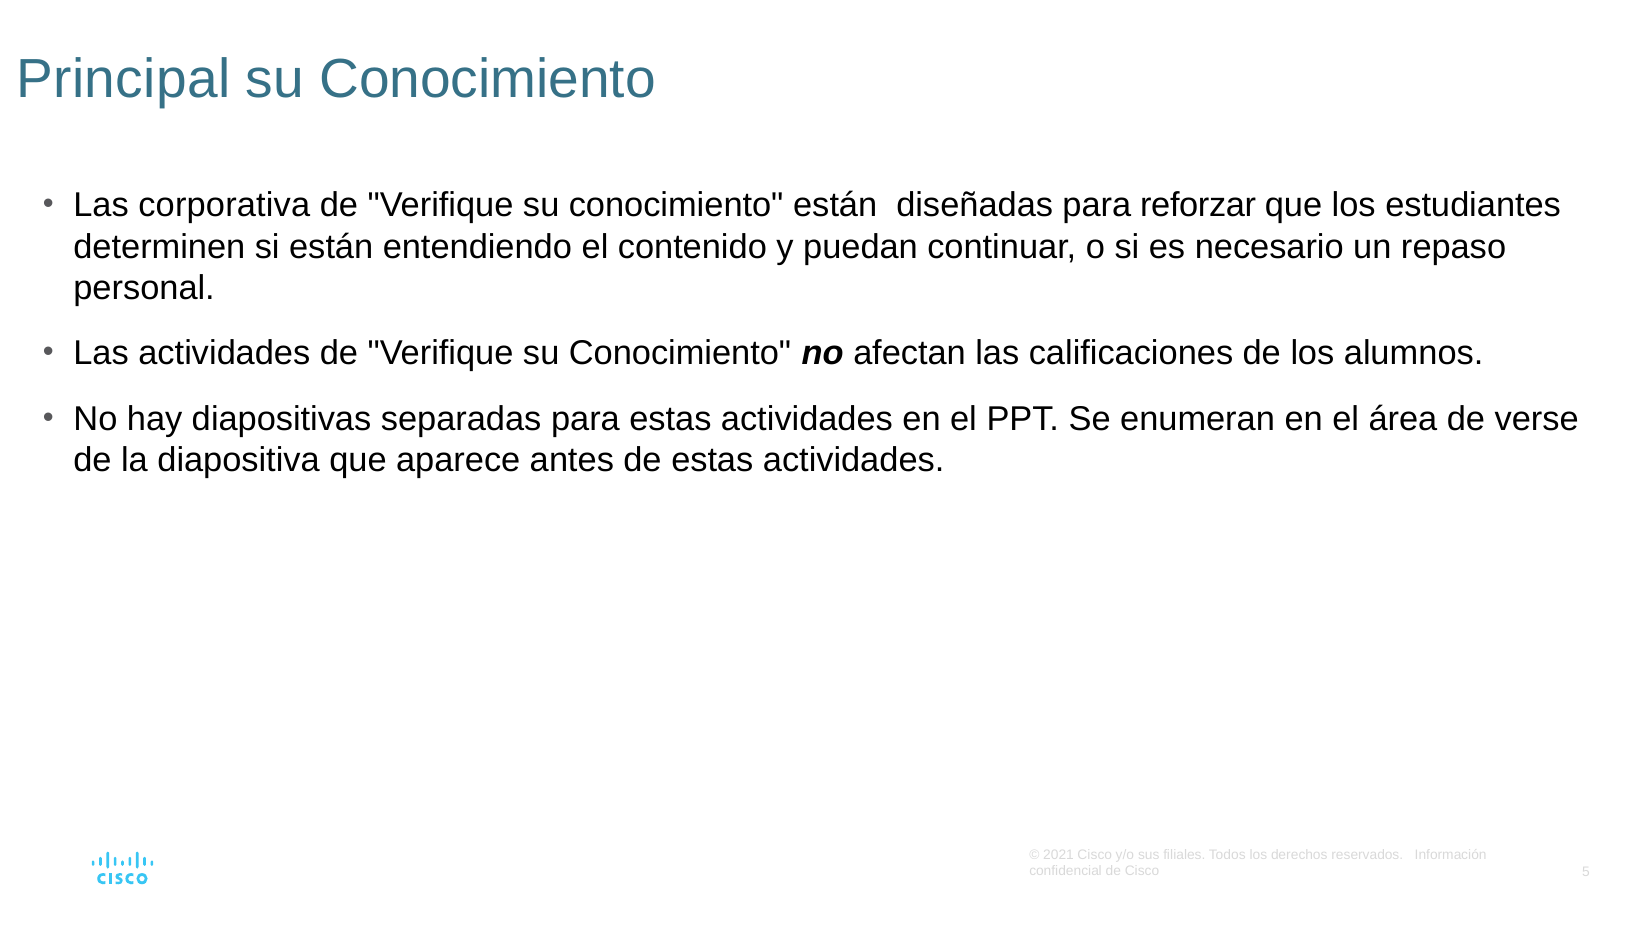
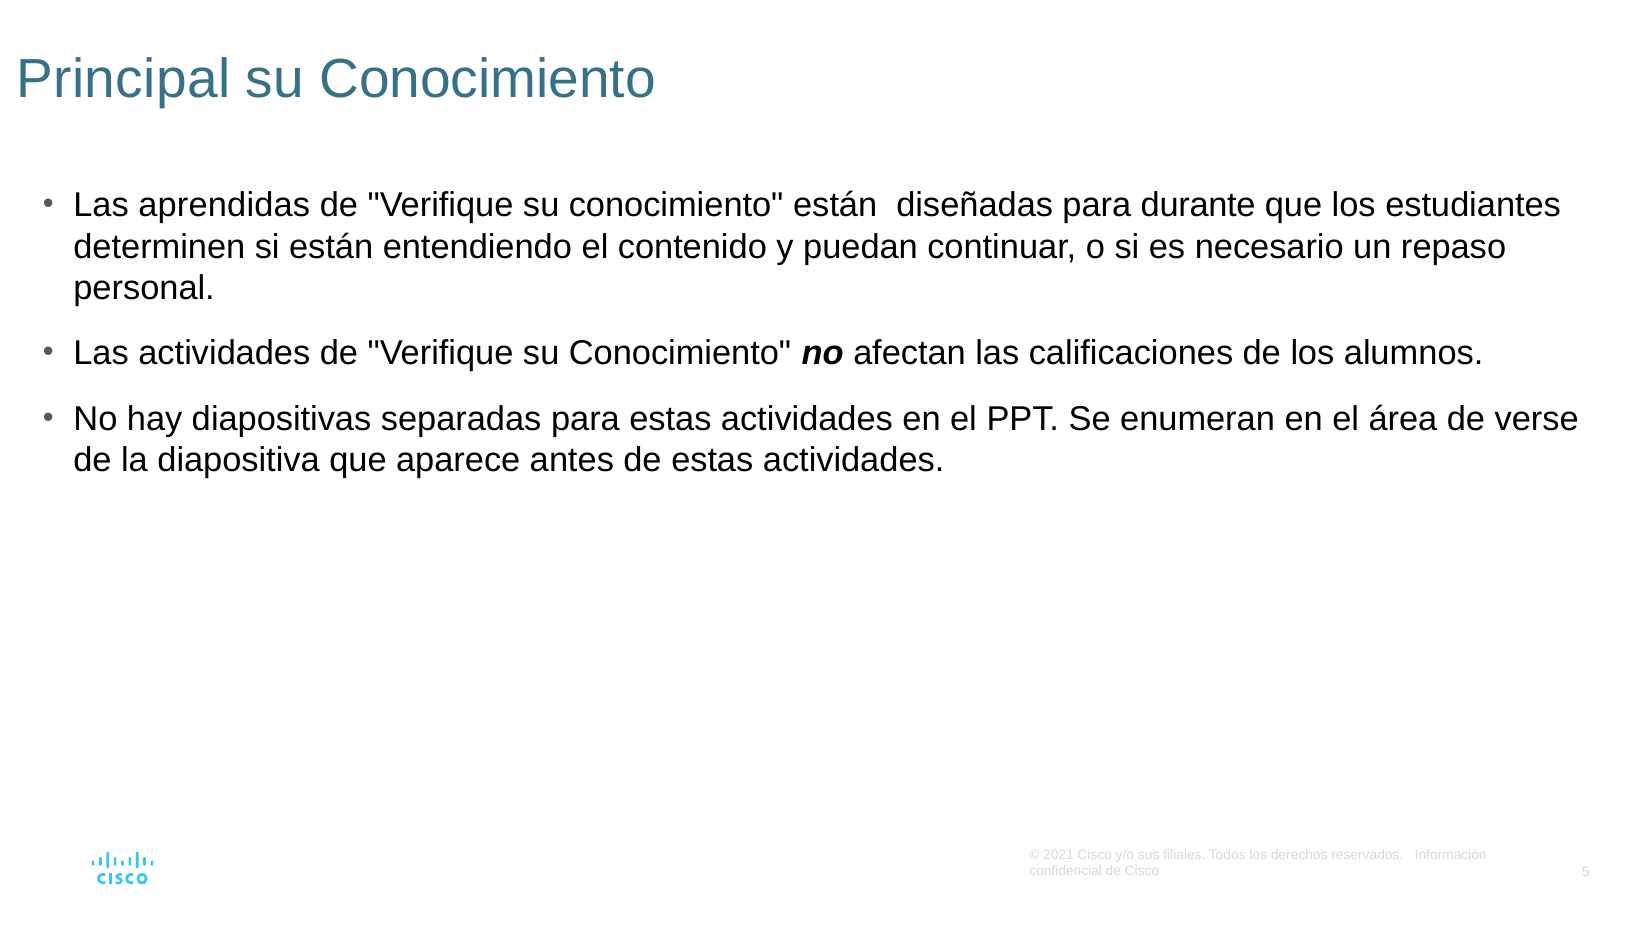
corporativa: corporativa -> aprendidas (224, 206)
reforzar: reforzar -> durante (1198, 206)
